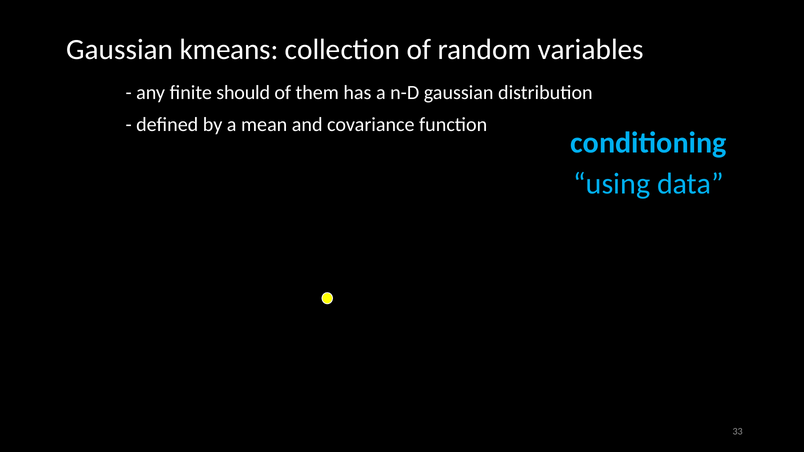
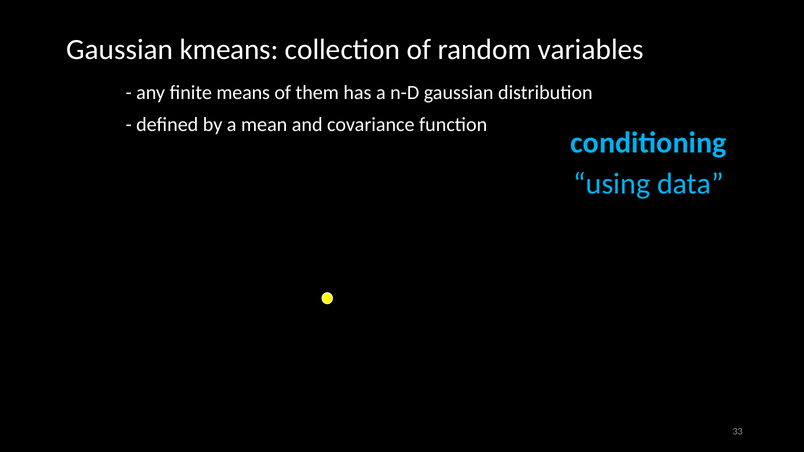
should: should -> means (243, 93)
